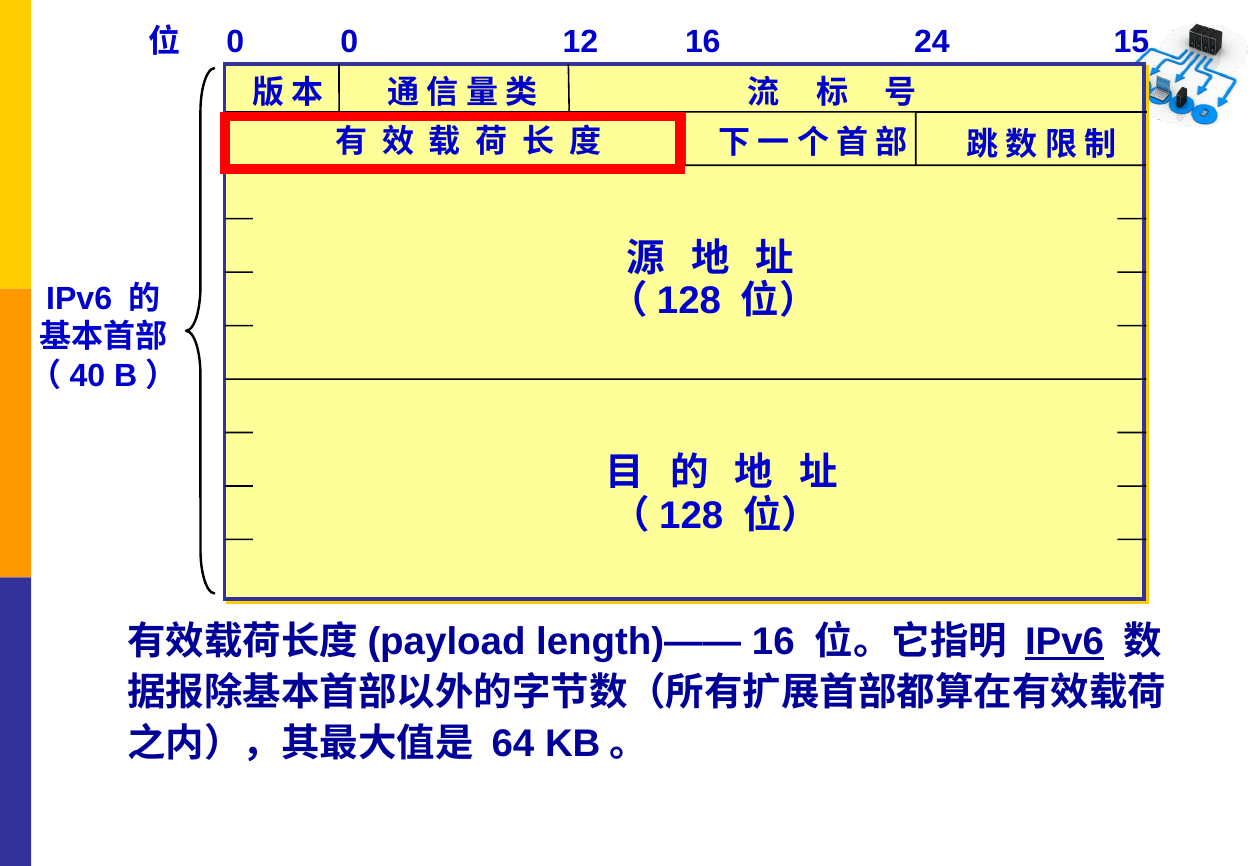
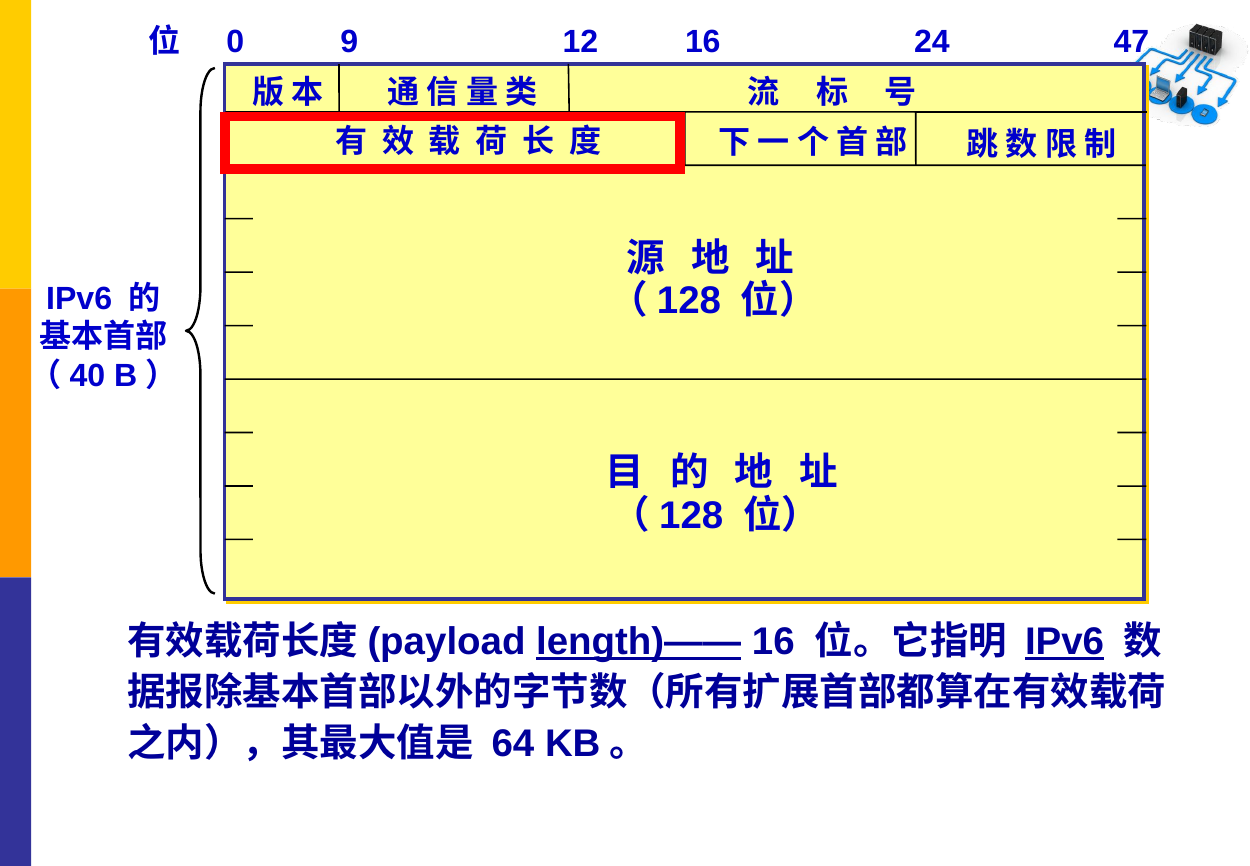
0 0: 0 -> 9 (349, 42)
15: 15 -> 47 (1131, 42)
length)—— underline: none -> present (639, 641)
